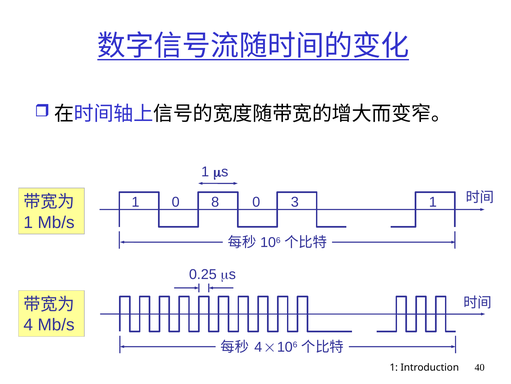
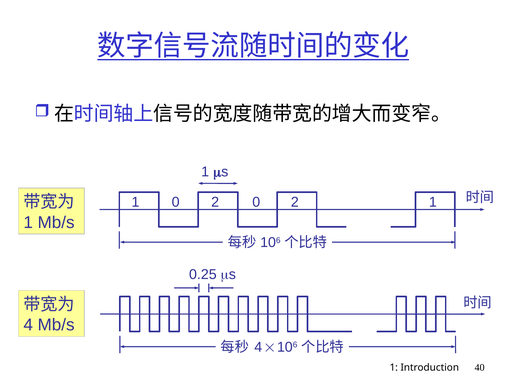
1 0 8: 8 -> 2 (215, 202)
3: 3 -> 2 (295, 202)
